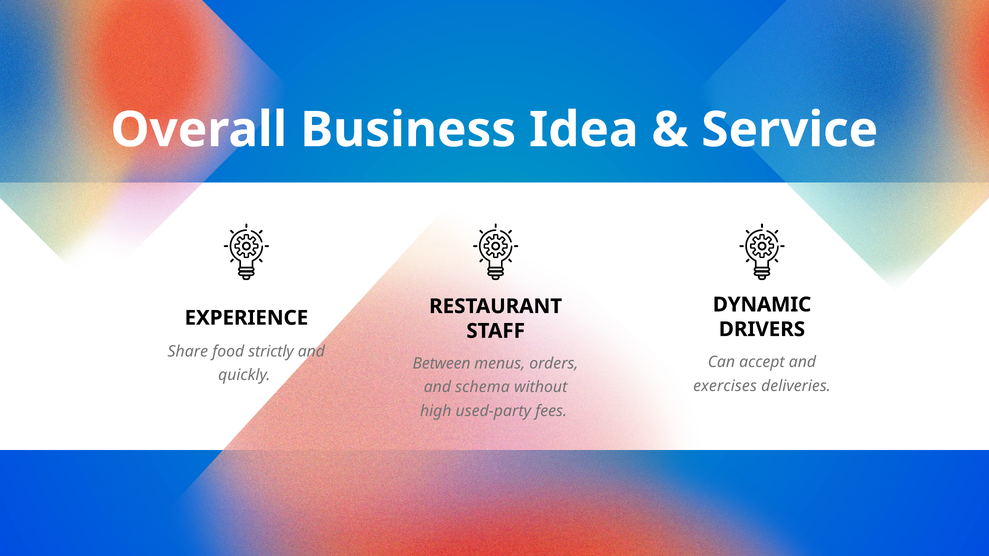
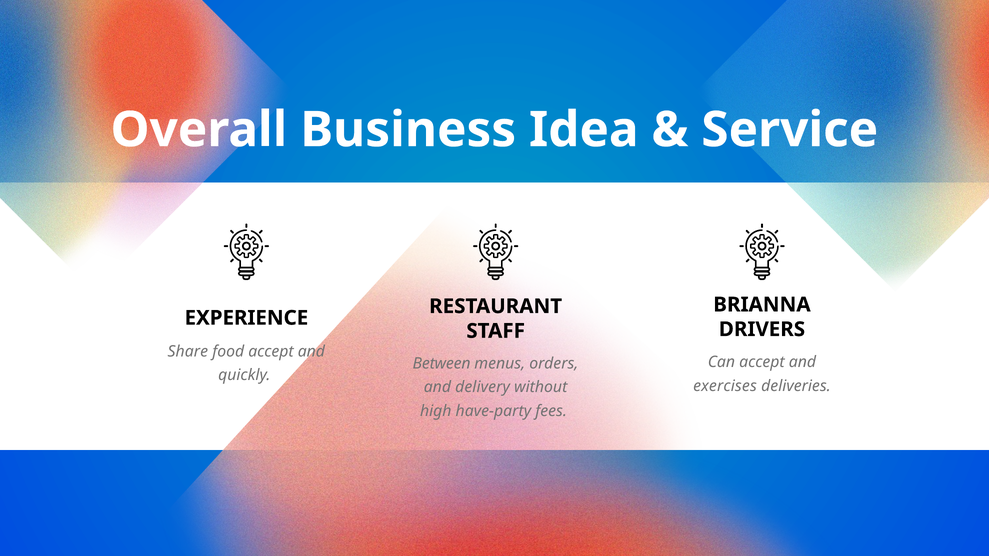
DYNAMIC: DYNAMIC -> BRIANNA (762, 305)
food strictly: strictly -> accept (271, 352)
schema: schema -> delivery (483, 387)
used-party: used-party -> have-party (493, 411)
